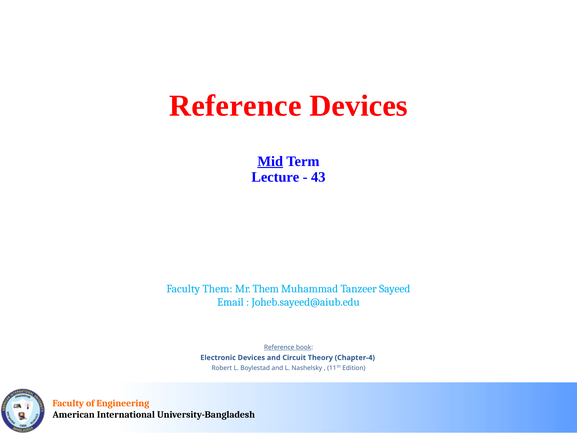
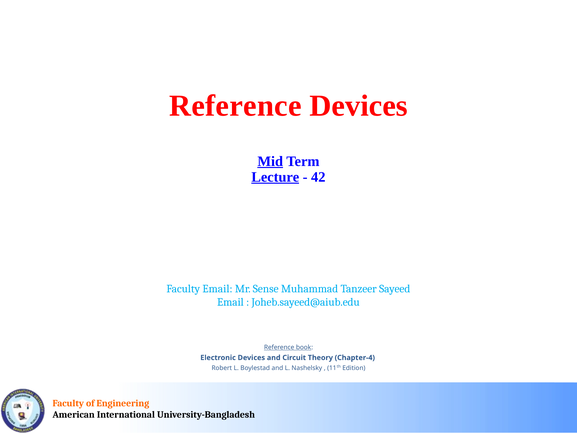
Lecture underline: none -> present (275, 177)
43: 43 -> 42 (318, 177)
Faculty Them: Them -> Email (218, 289)
Mr Them: Them -> Sense (266, 289)
